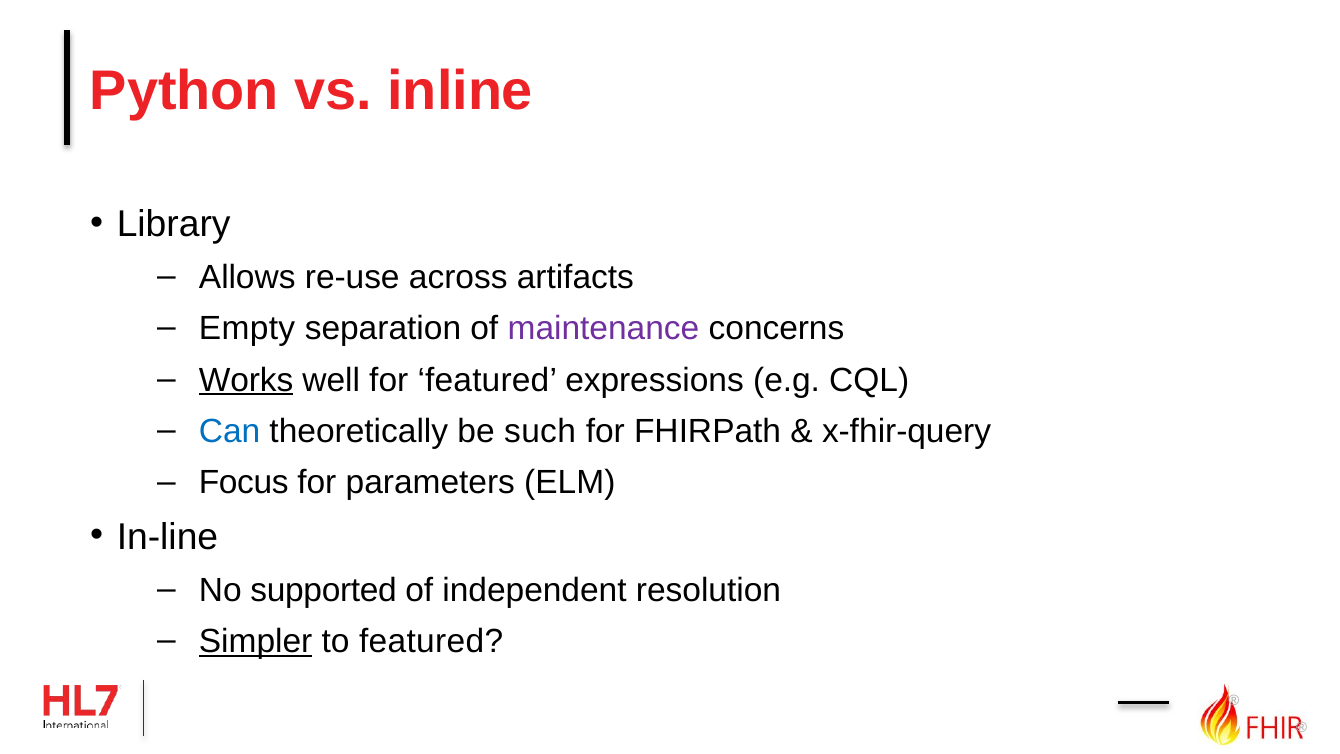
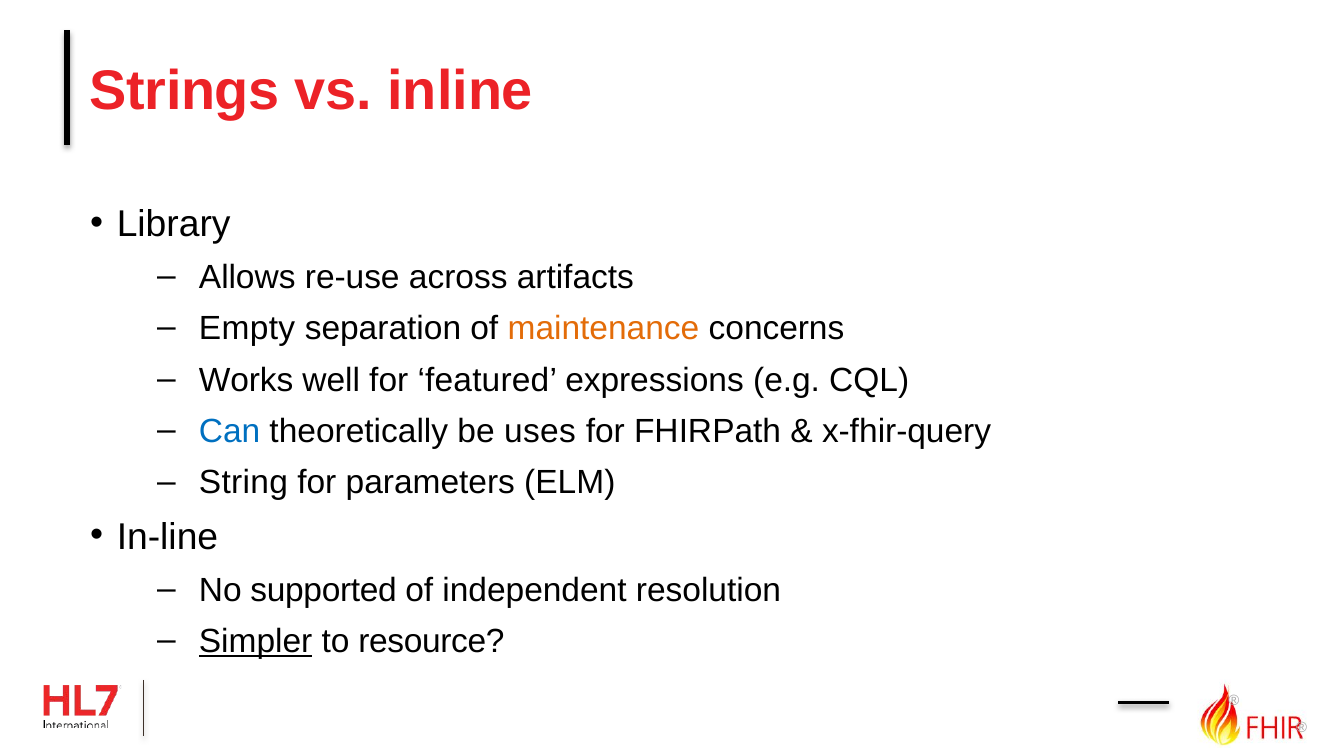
Python: Python -> Strings (185, 91)
maintenance colour: purple -> orange (603, 329)
Works underline: present -> none (246, 380)
such: such -> uses (540, 431)
Focus: Focus -> String (243, 483)
to featured: featured -> resource (431, 641)
